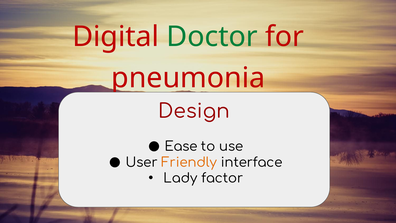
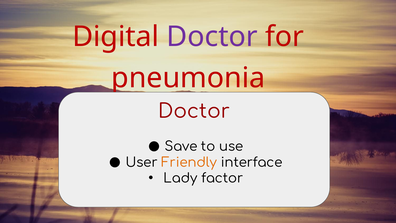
Doctor colour: green -> purple (212, 37)
Design: Design -> Doctor (194, 111)
Ease: Ease -> Save (181, 146)
